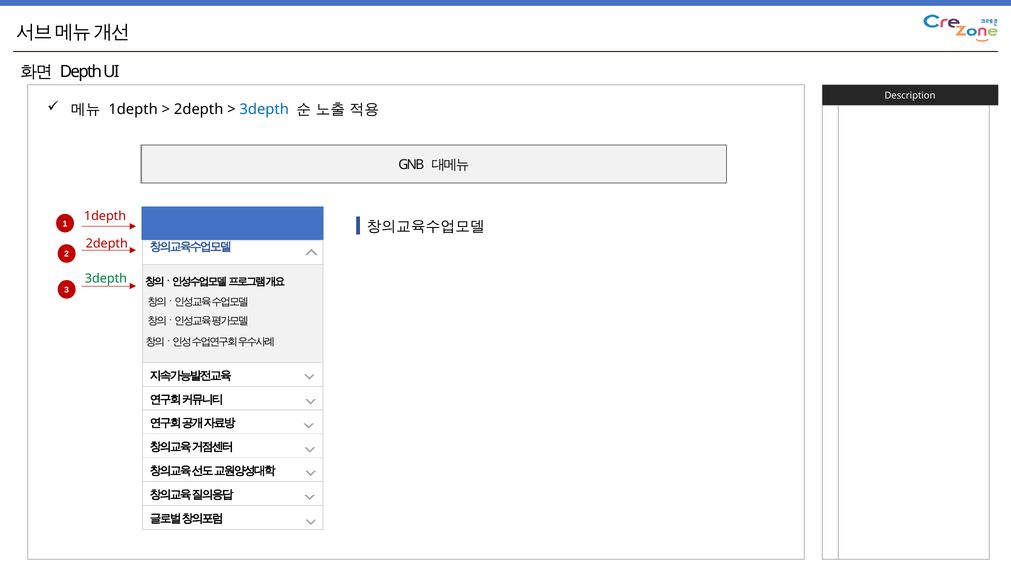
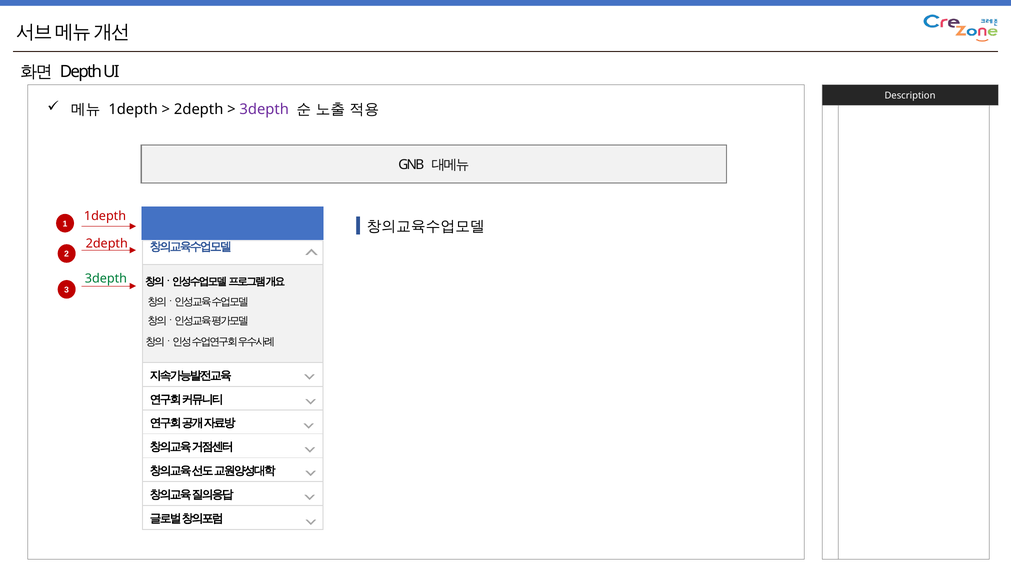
3depth colour: blue -> purple (264, 110)
